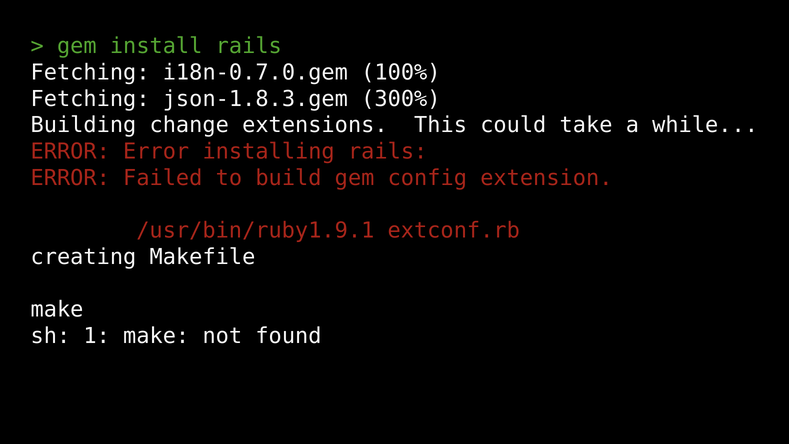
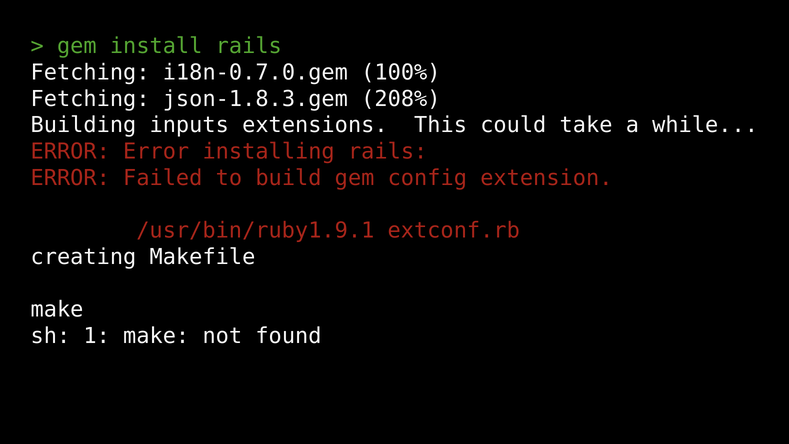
300%: 300% -> 208% (401, 99)
change: change -> inputs (189, 125)
